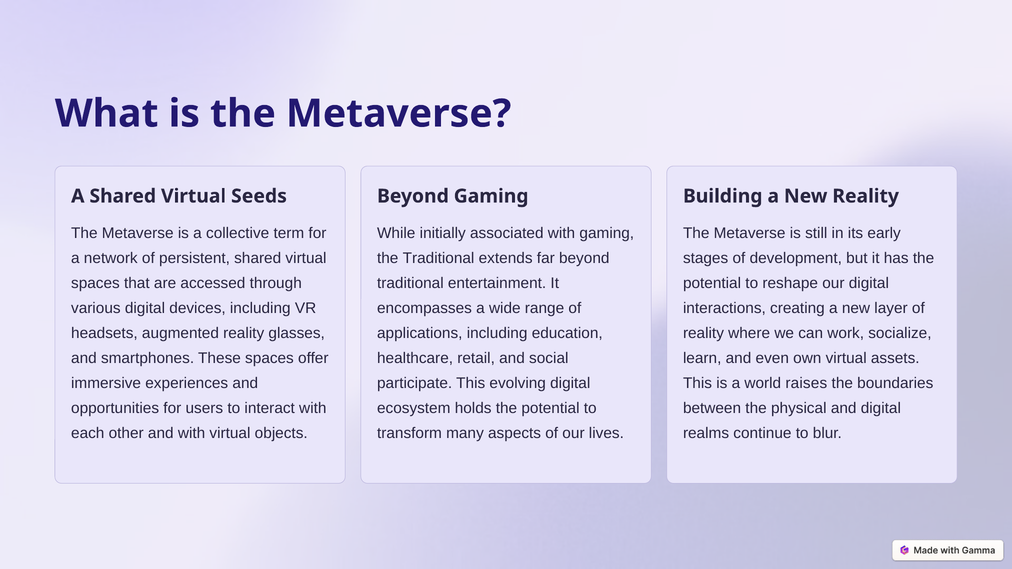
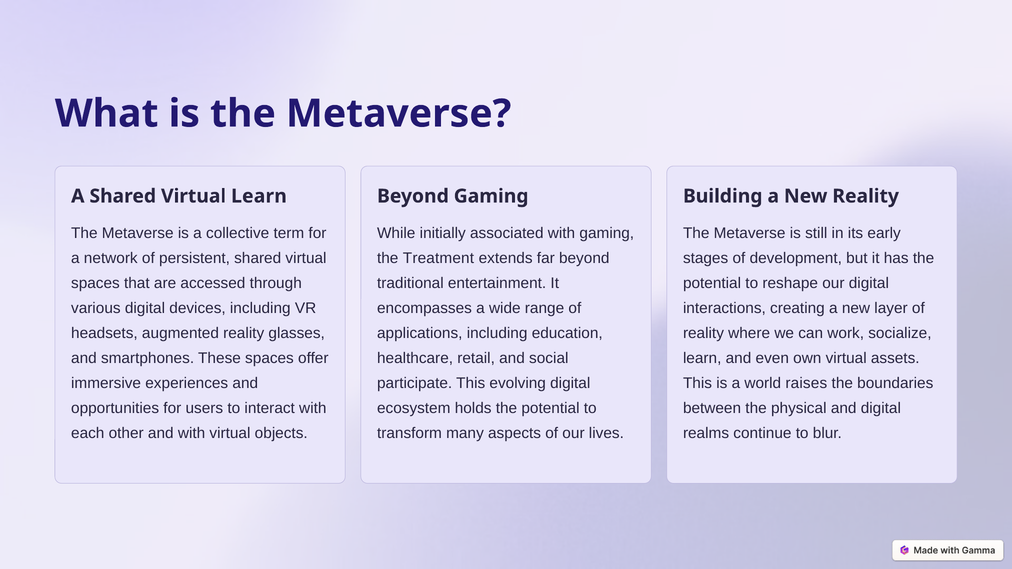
Virtual Seeds: Seeds -> Learn (259, 196)
the Traditional: Traditional -> Treatment (438, 258)
